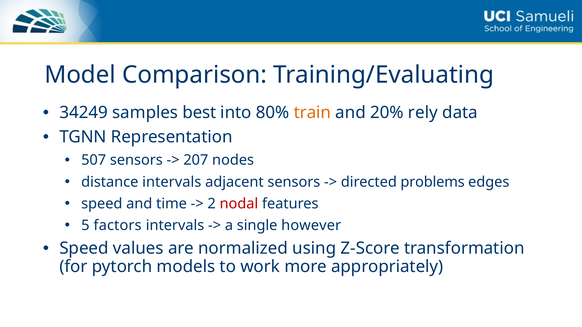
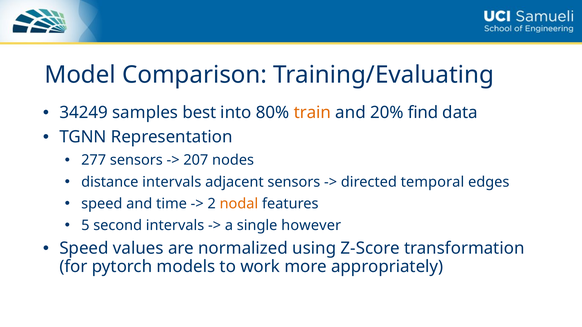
rely: rely -> find (423, 113)
507: 507 -> 277 (94, 160)
problems: problems -> temporal (432, 182)
nodal colour: red -> orange (239, 204)
factors: factors -> second (118, 226)
